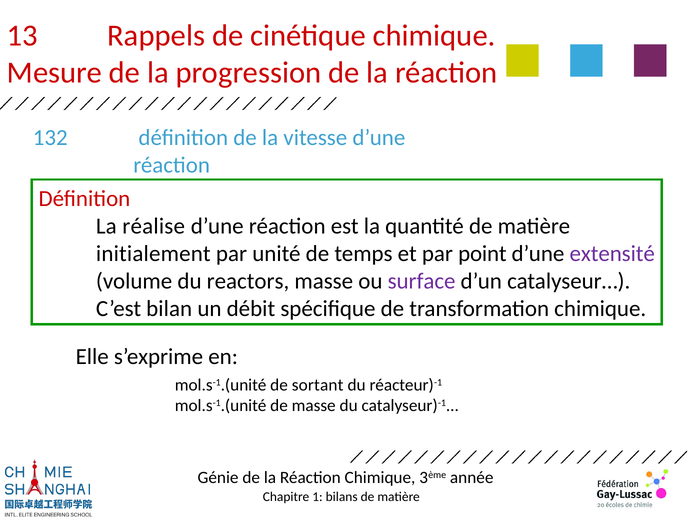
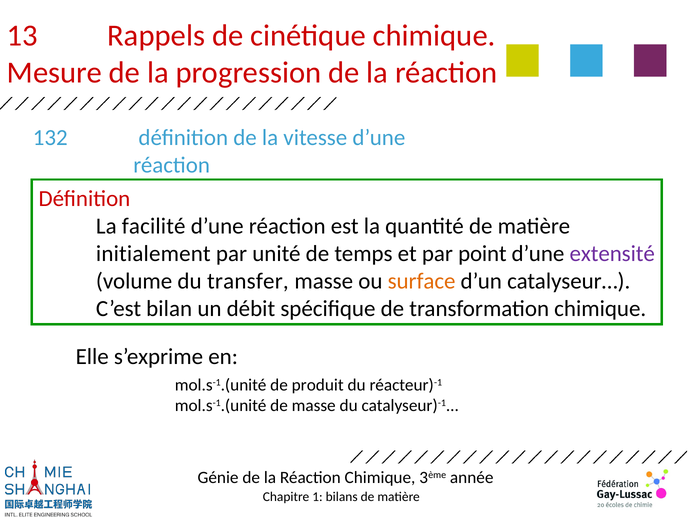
réalise: réalise -> facilité (154, 226)
reactors: reactors -> transfer (248, 281)
surface colour: purple -> orange (422, 281)
sortant: sortant -> produit (318, 385)
